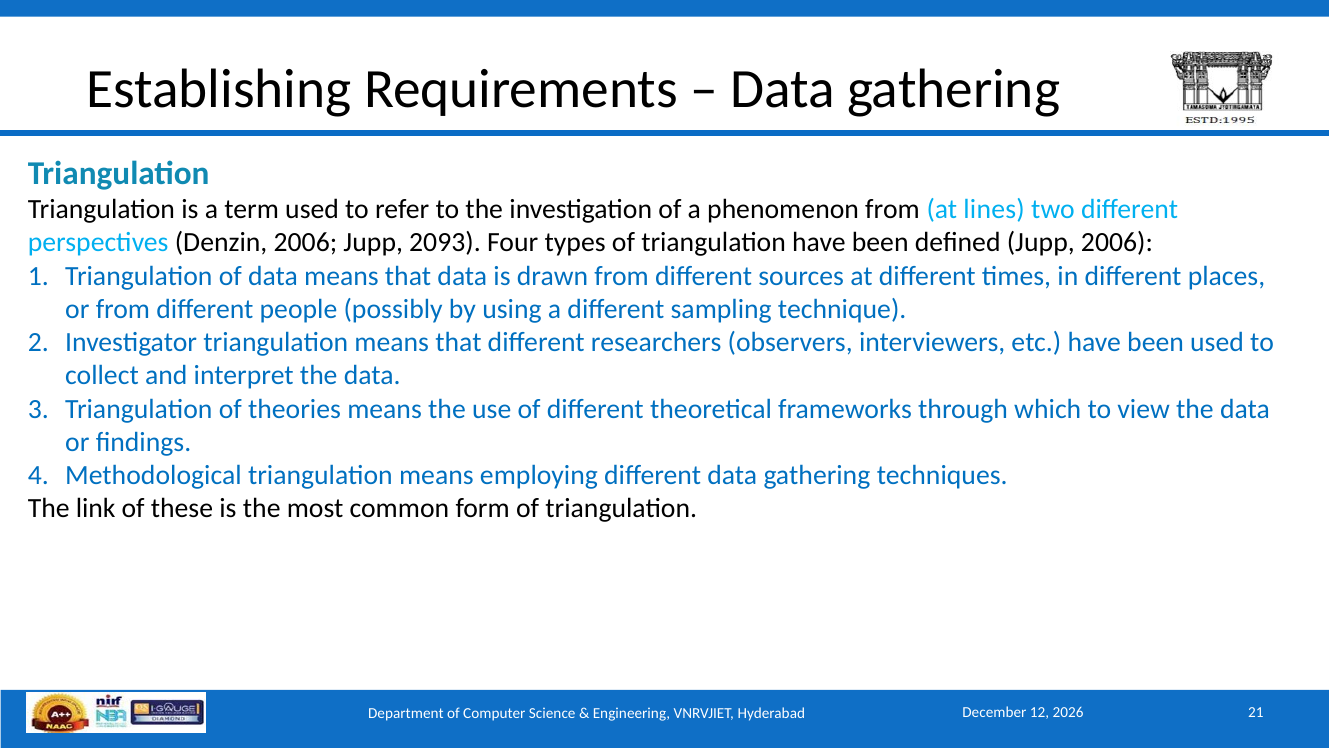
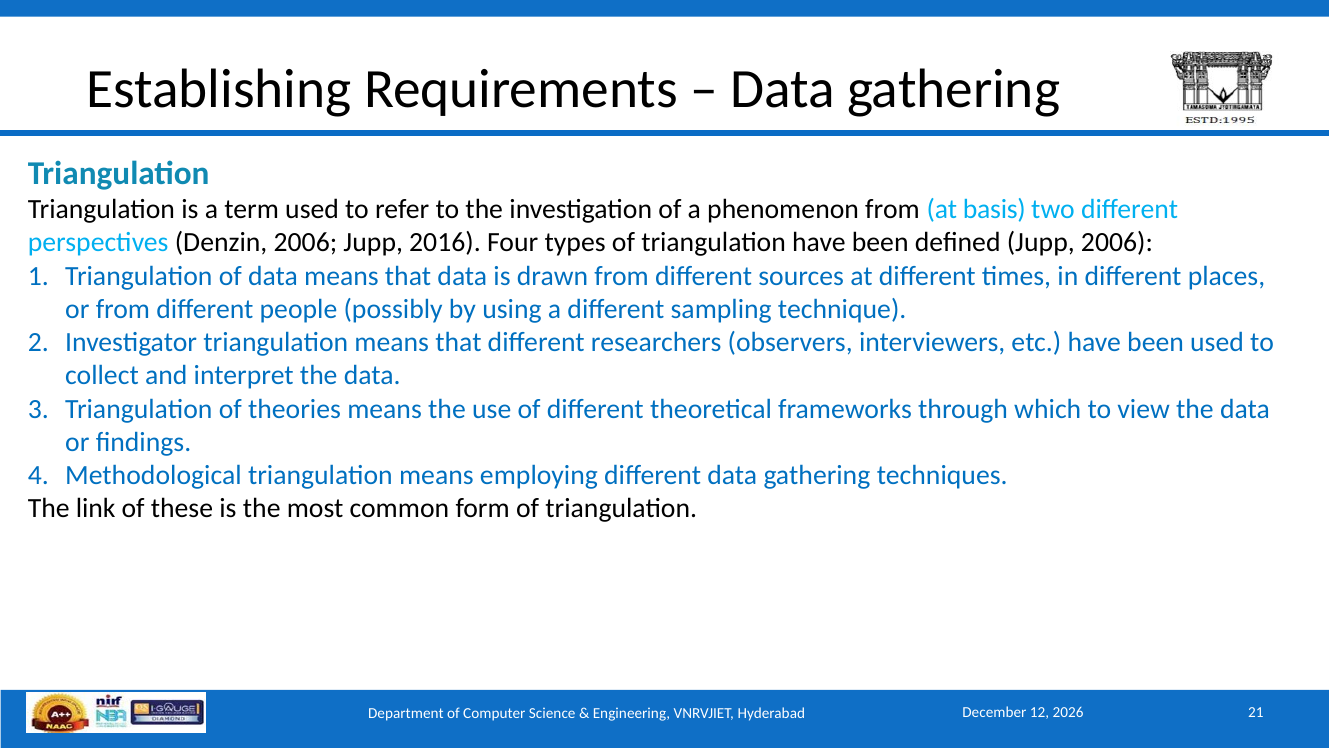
lines: lines -> basis (994, 209)
2093: 2093 -> 2016 (445, 243)
